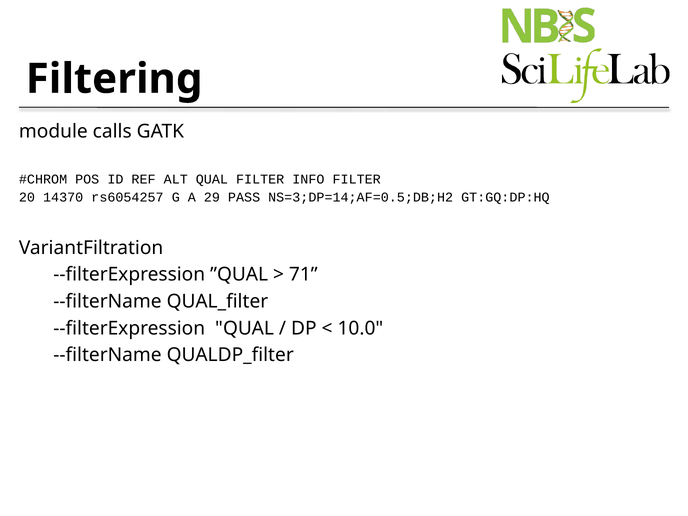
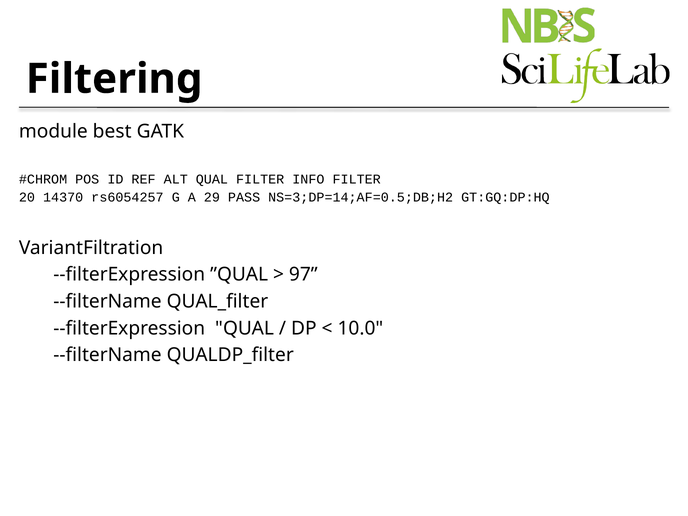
calls: calls -> best (112, 131)
71: 71 -> 97 (303, 275)
